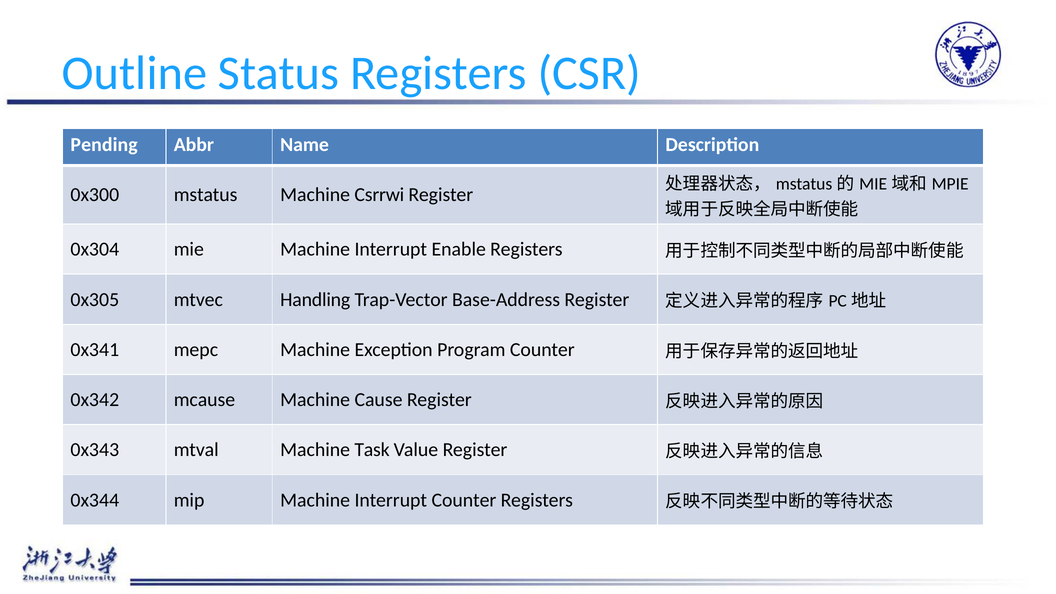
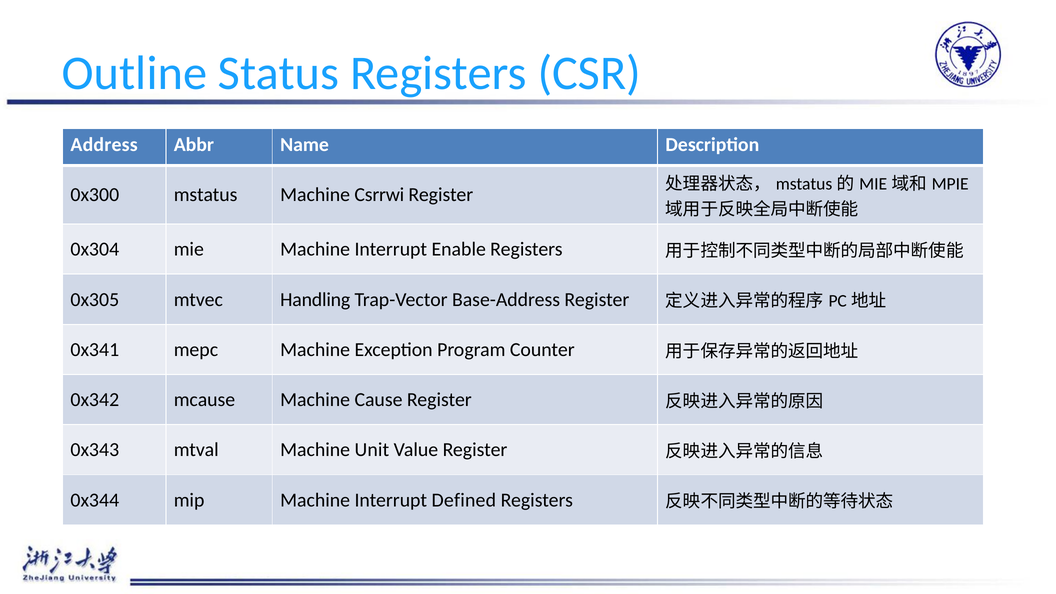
Pending: Pending -> Address (104, 145)
Task: Task -> Unit (372, 450)
Interrupt Counter: Counter -> Defined (464, 500)
